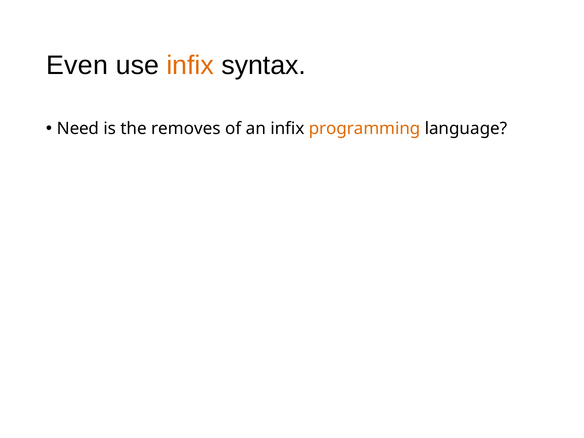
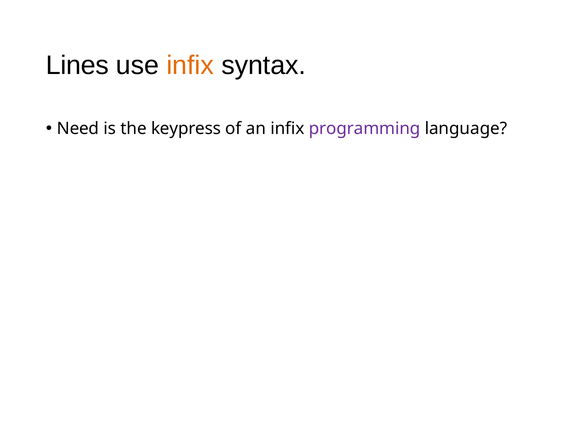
Even: Even -> Lines (77, 65)
removes: removes -> keypress (186, 129)
programming colour: orange -> purple (365, 129)
